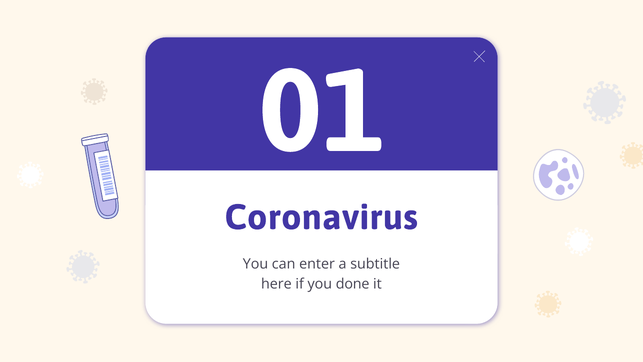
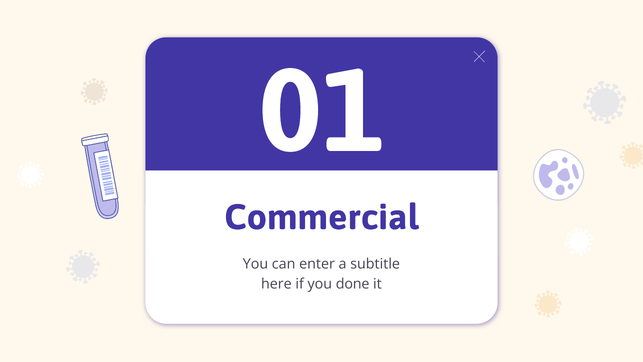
Coronavirus: Coronavirus -> Commercial (321, 217)
